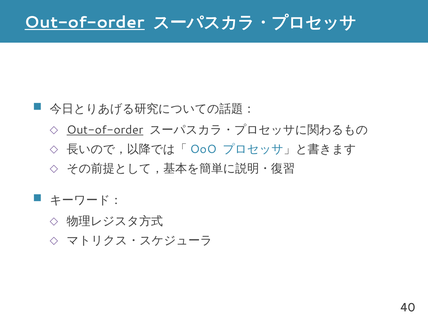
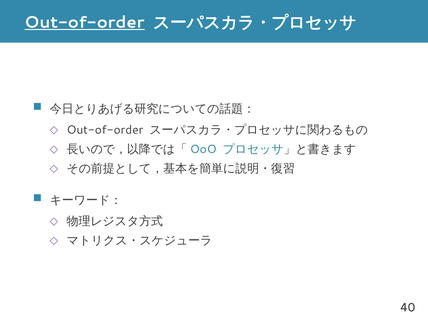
Out-of-order underline: present -> none (105, 130)
